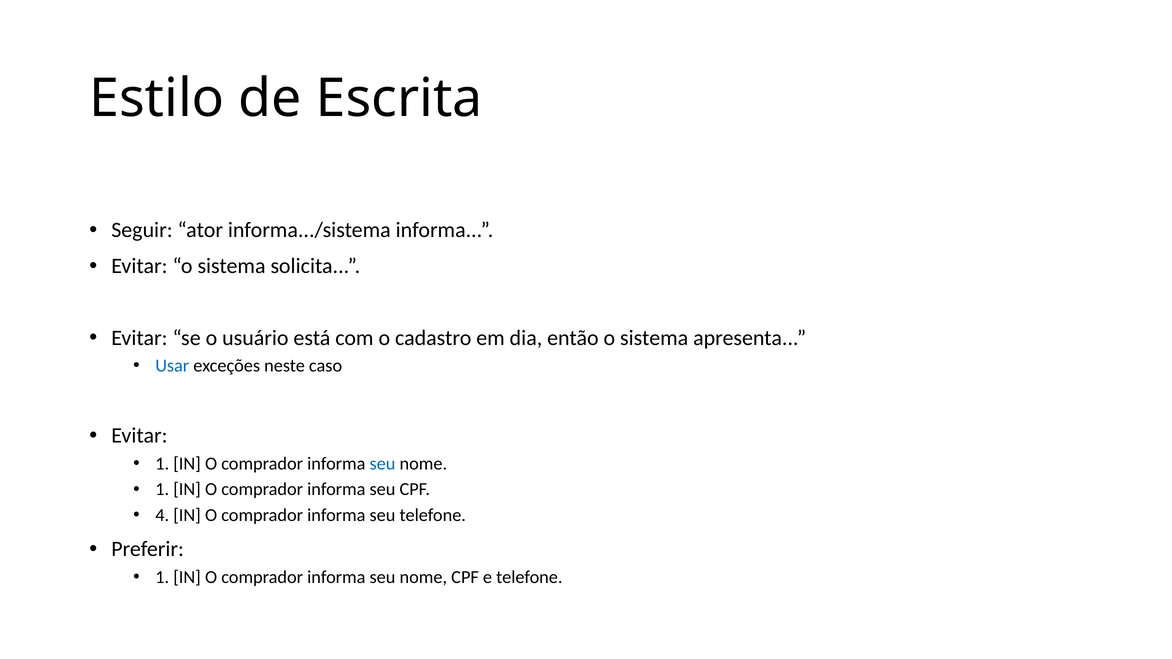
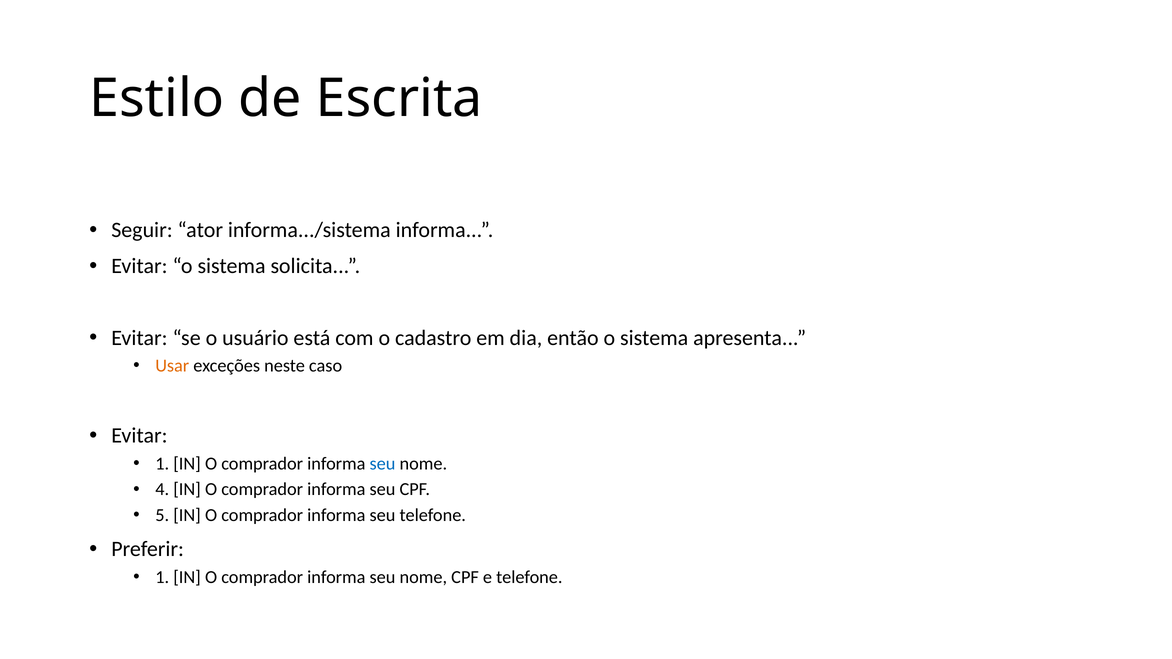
Usar colour: blue -> orange (172, 366)
1: 1 -> 4 (162, 490)
4: 4 -> 5 (162, 515)
